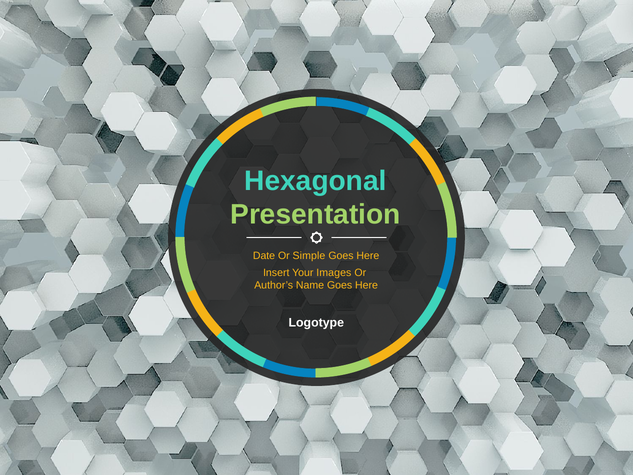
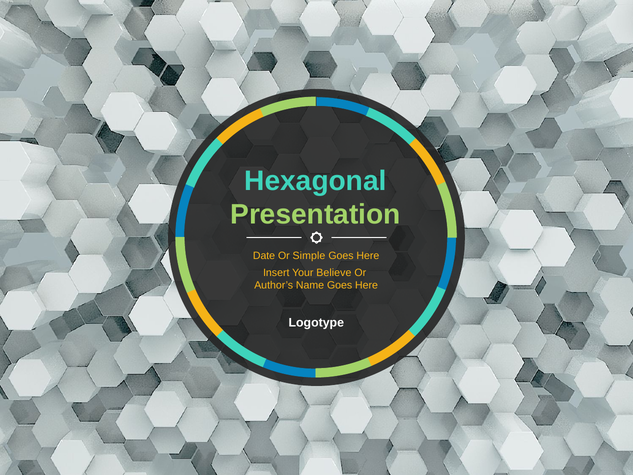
Images: Images -> Believe (334, 273)
